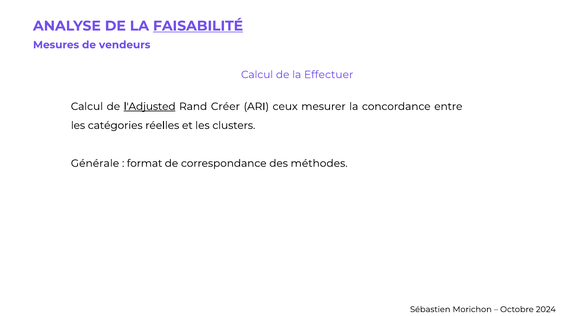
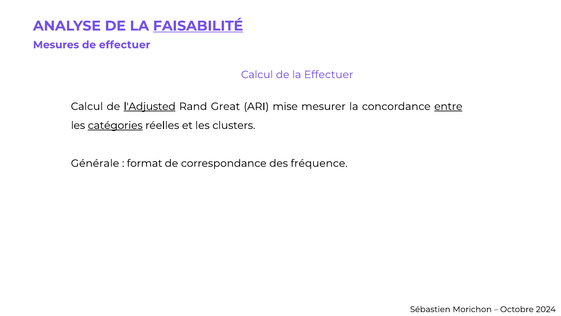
de vendeurs: vendeurs -> effectuer (125, 45)
Créer: Créer -> Great (225, 106)
ceux: ceux -> mise (285, 106)
entre underline: none -> present (448, 106)
catégories underline: none -> present (115, 125)
méthodes: méthodes -> fréquence (319, 163)
